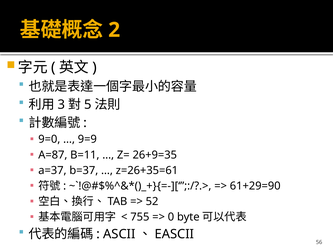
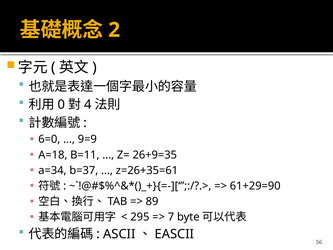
3: 3 -> 0 (61, 105)
5: 5 -> 4 (88, 105)
9=0: 9=0 -> 6=0 (49, 139)
A=87: A=87 -> A=18 (53, 155)
a=37: a=37 -> a=34 (52, 170)
52: 52 -> 89 (152, 201)
755: 755 -> 295 (140, 217)
0: 0 -> 7 (171, 217)
